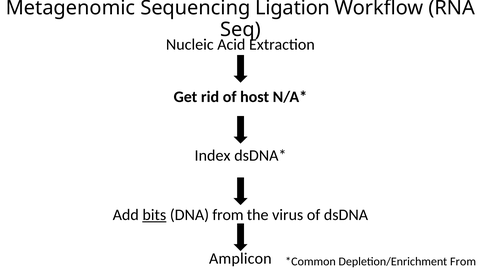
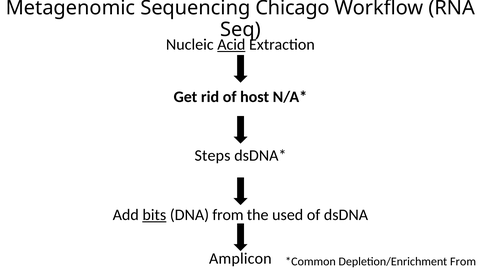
Ligation: Ligation -> Chicago (293, 8)
Acid underline: none -> present (231, 45)
Index: Index -> Steps (212, 156)
virus: virus -> used (288, 215)
